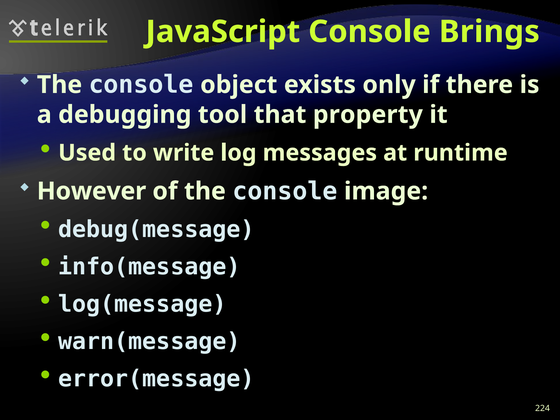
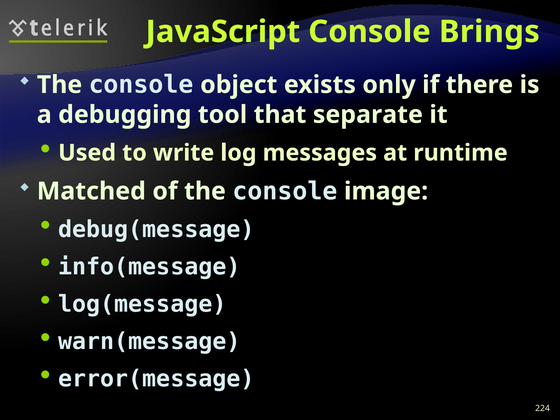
property: property -> separate (368, 115)
However: However -> Matched (91, 191)
